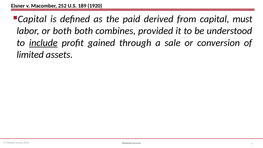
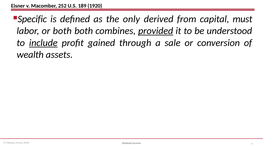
Capital: Capital -> Specific (32, 19)
paid: paid -> only (131, 19)
provided underline: none -> present (156, 31)
limited: limited -> wealth (30, 55)
